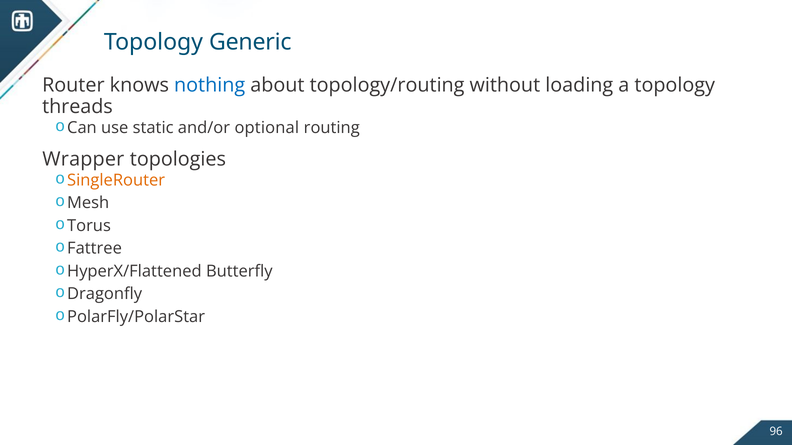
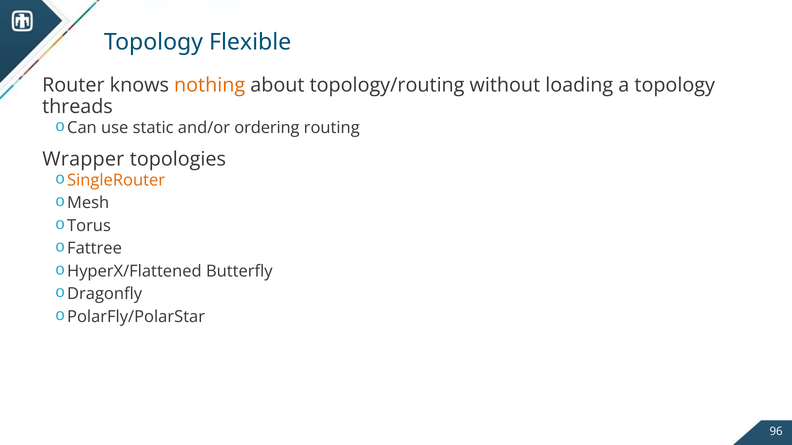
Generic: Generic -> Flexible (250, 42)
nothing colour: blue -> orange (210, 85)
optional: optional -> ordering (267, 128)
